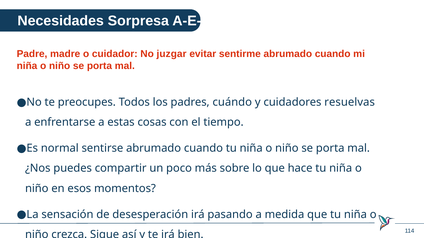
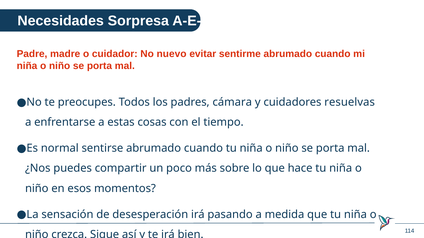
juzgar: juzgar -> nuevo (172, 54)
cuándo: cuándo -> cámara (232, 102)
